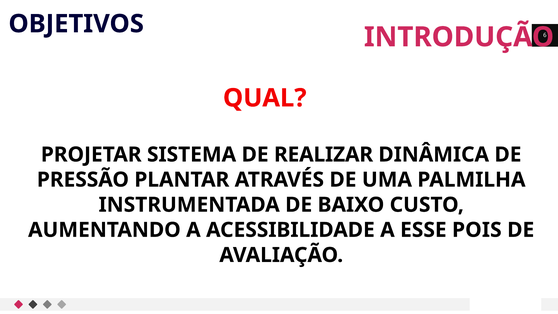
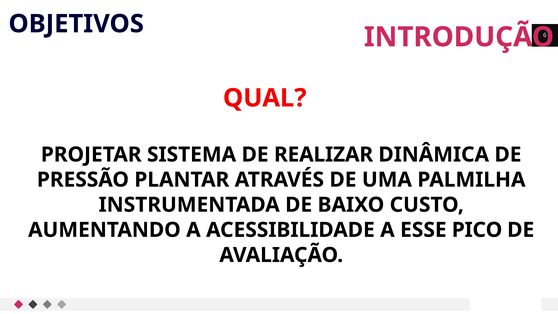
POIS: POIS -> PICO (477, 230)
